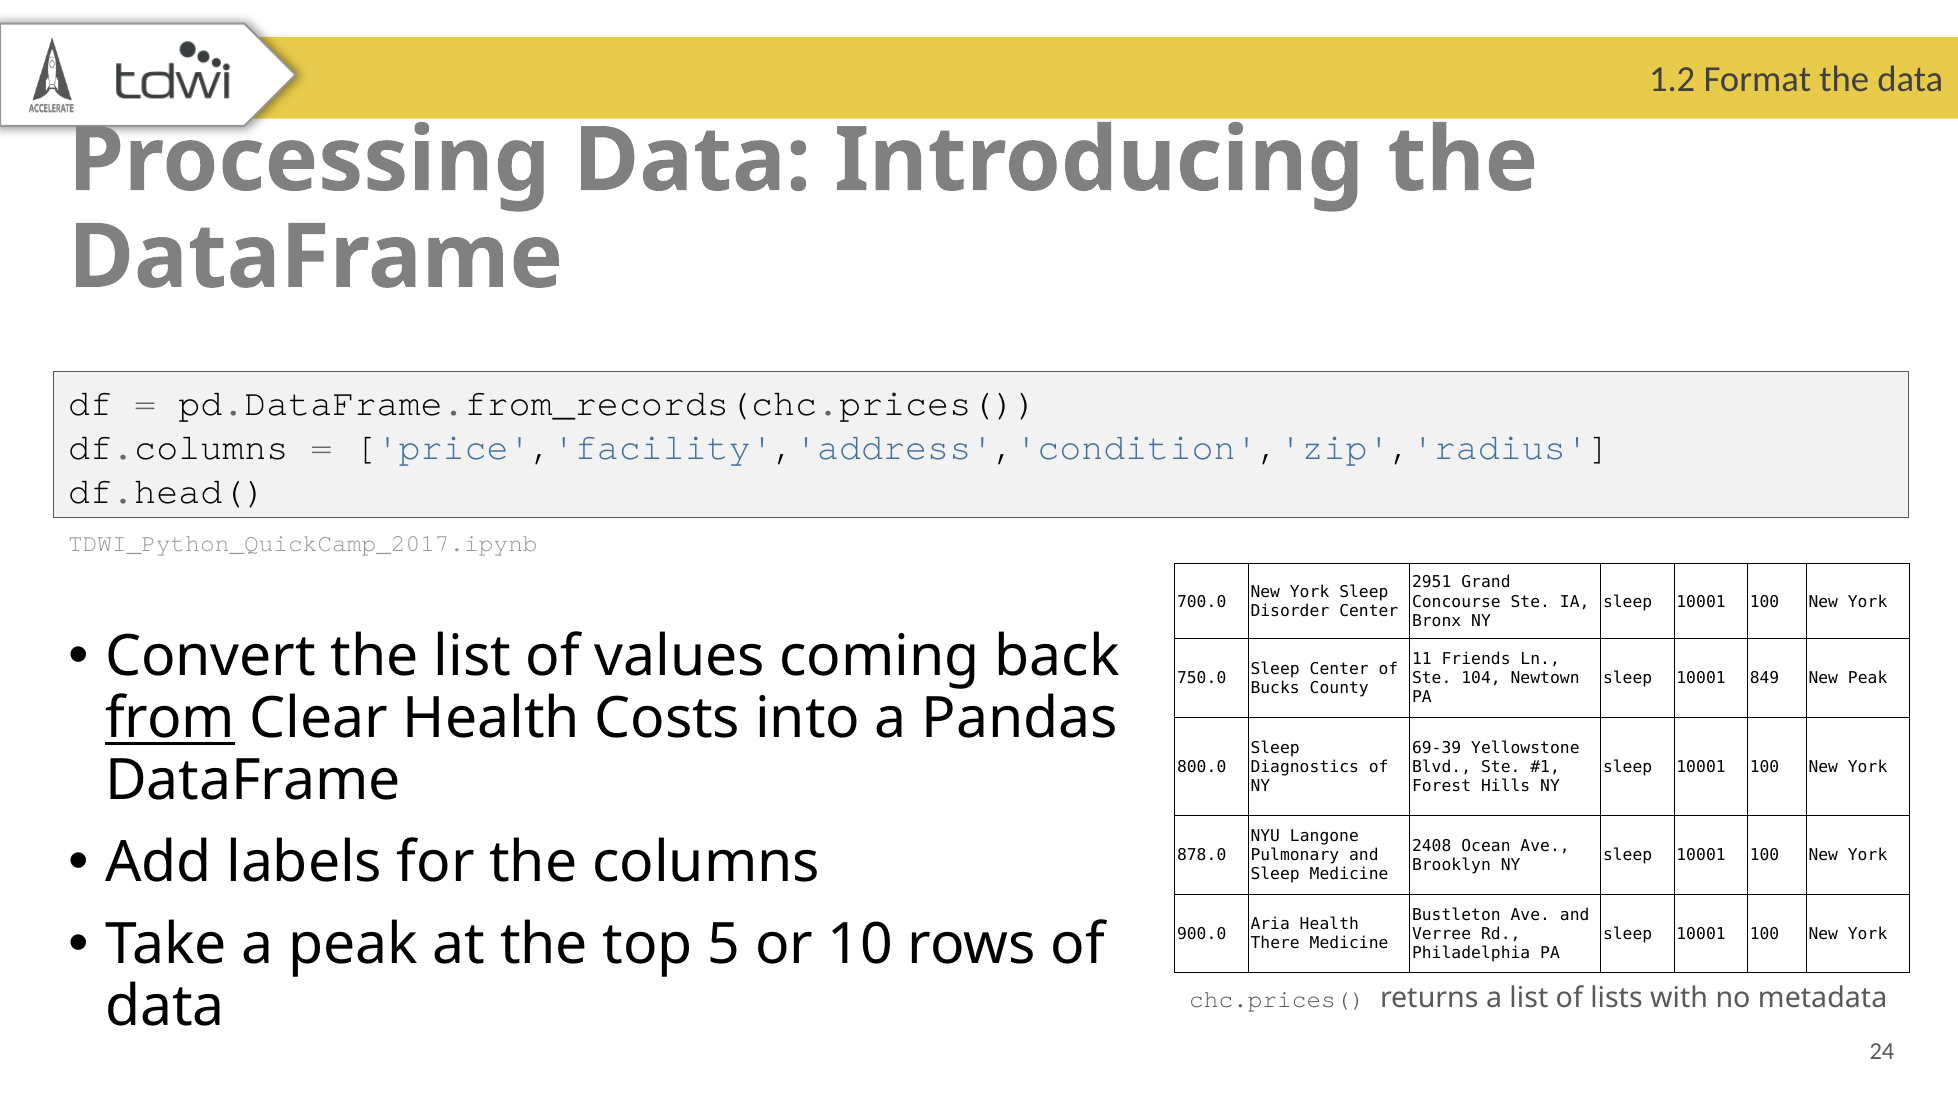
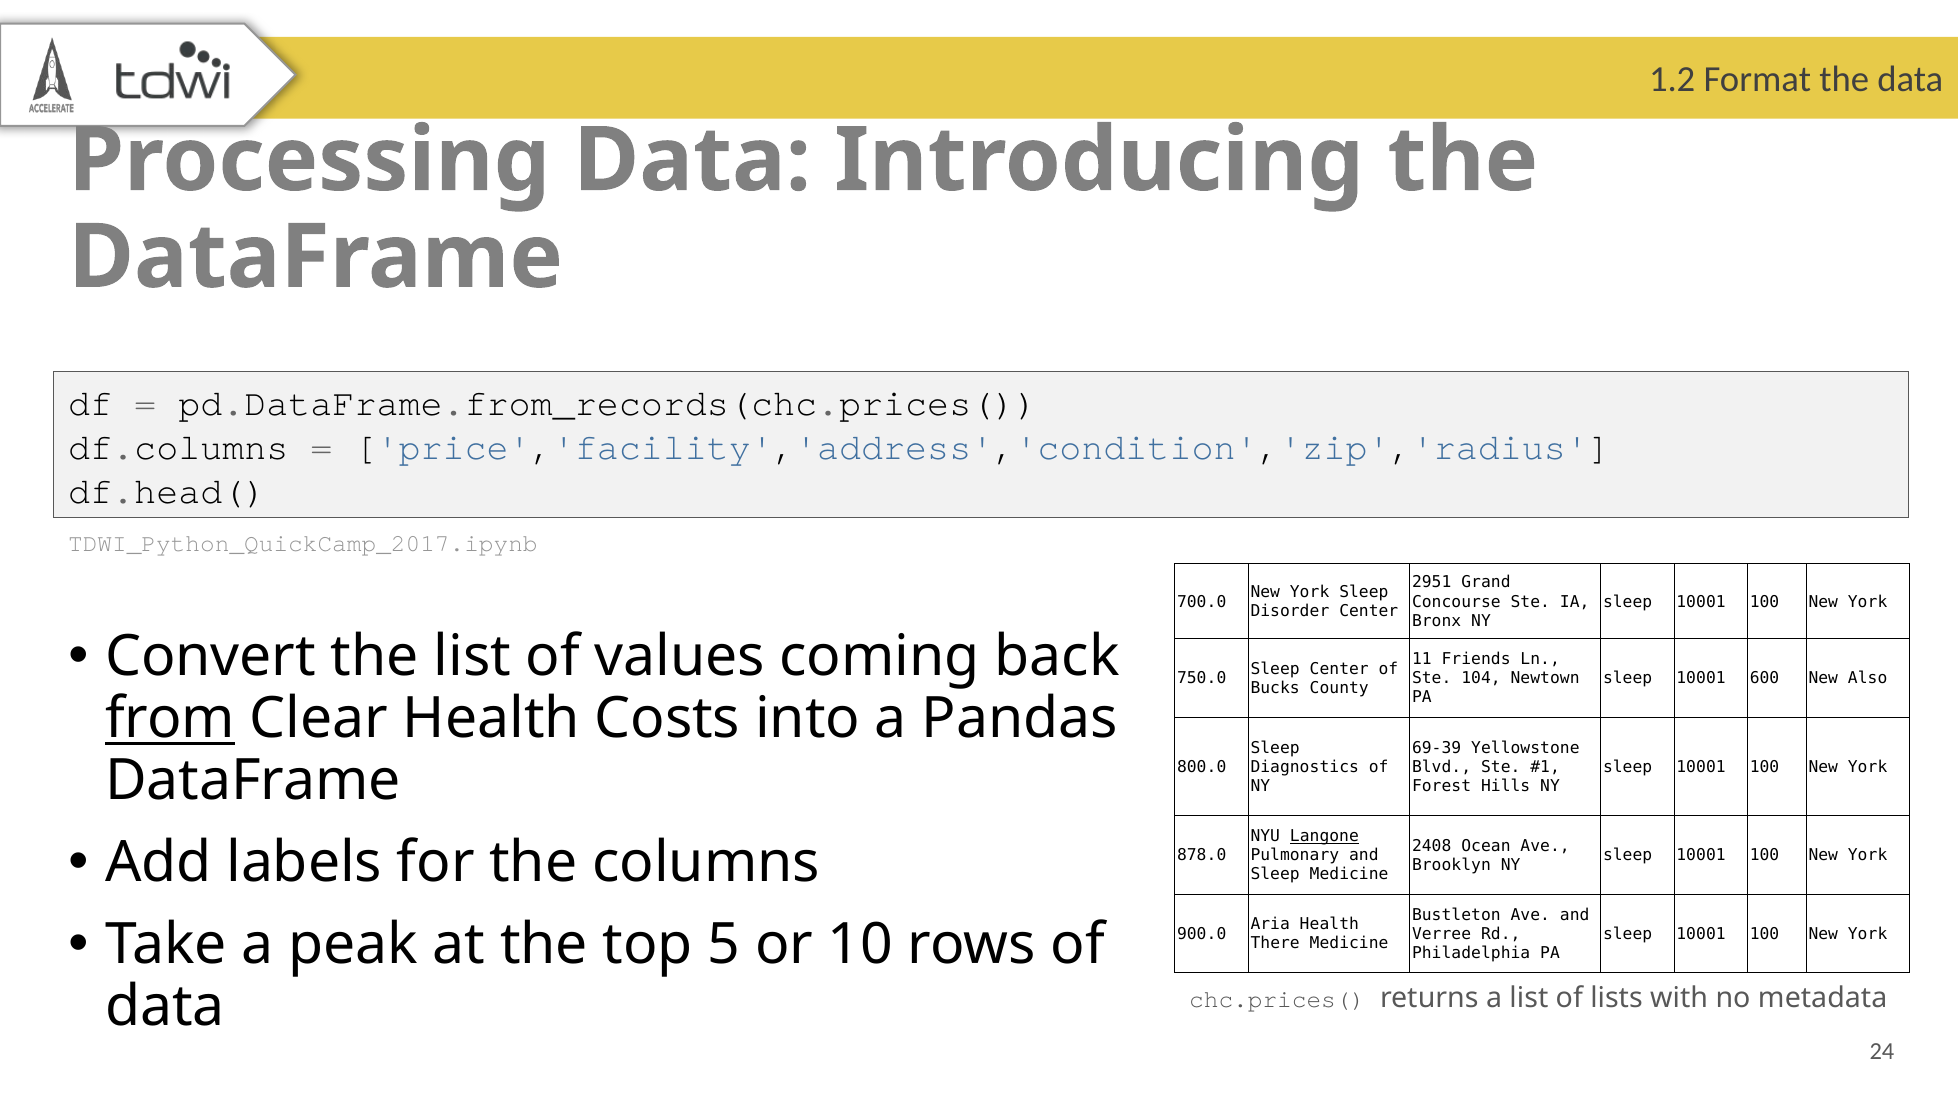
849: 849 -> 600 (1765, 679)
New Peak: Peak -> Also (1868, 679)
Langone underline: none -> present (1324, 836)
